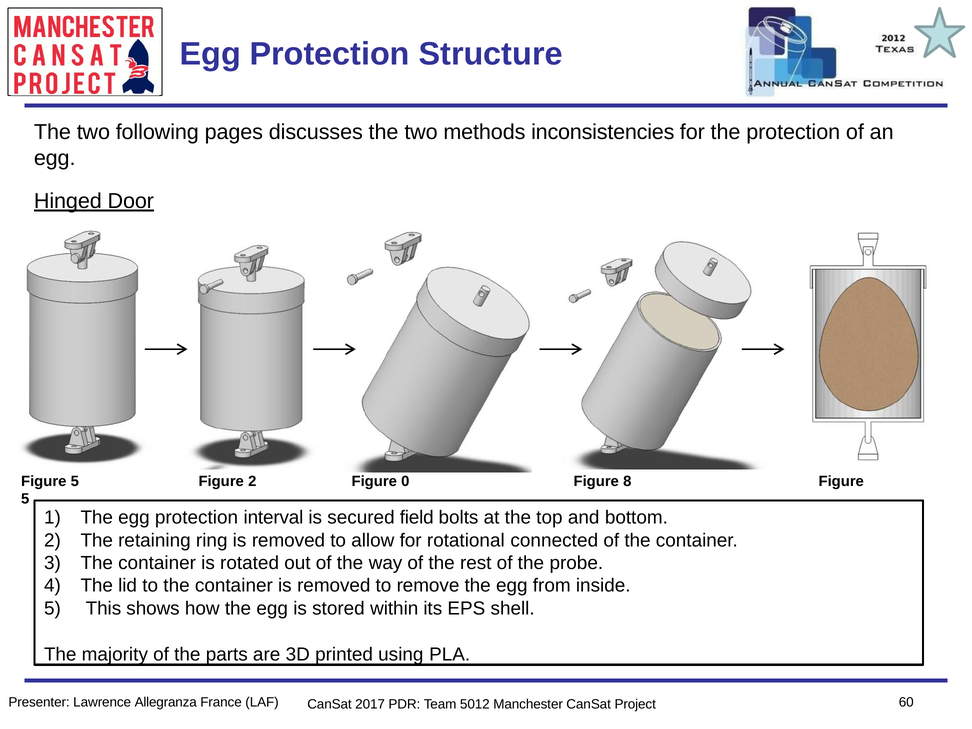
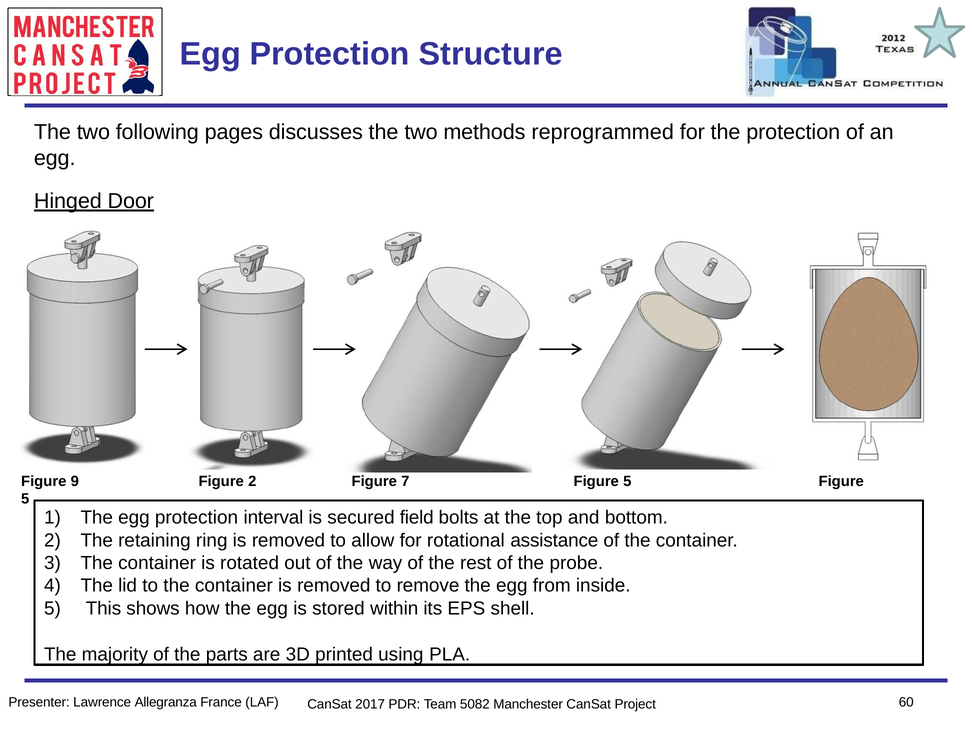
inconsistencies: inconsistencies -> reprogrammed (603, 132)
5: 5 -> 9 (75, 481)
0: 0 -> 7 (405, 481)
8: 8 -> 5 (627, 481)
connected: connected -> assistance (554, 540)
5012: 5012 -> 5082 (475, 704)
